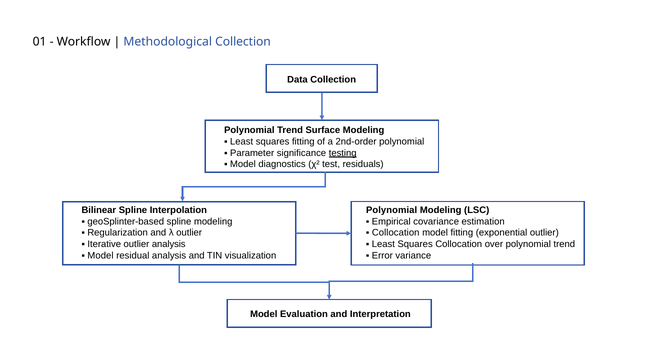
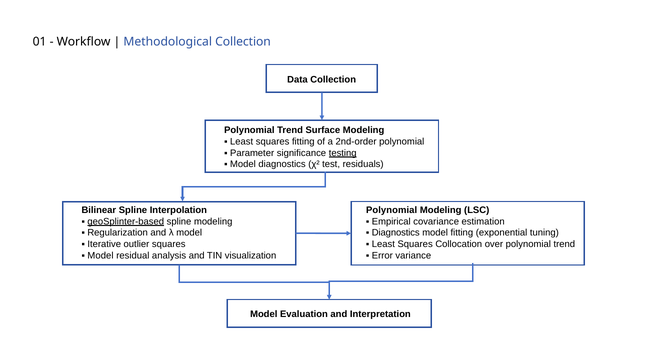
geoSplinter-based underline: none -> present (126, 221)
λ outlier: outlier -> model (189, 233)
Collocation: Collocation -> Diagnostics (396, 233)
exponential outlier: outlier -> tuning (544, 233)
outlier analysis: analysis -> squares (169, 244)
